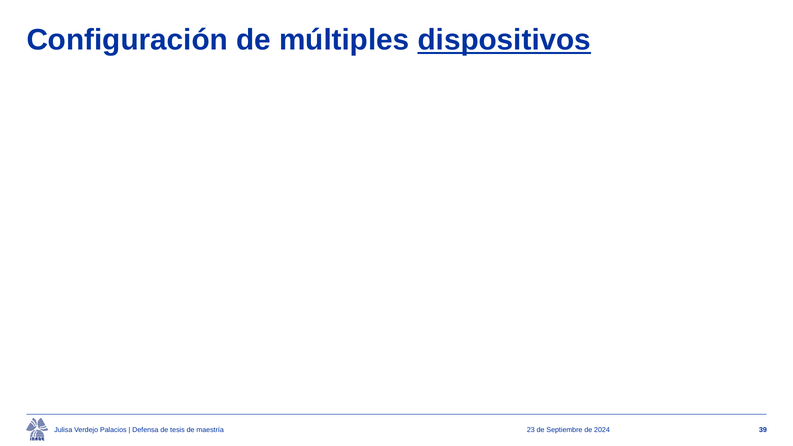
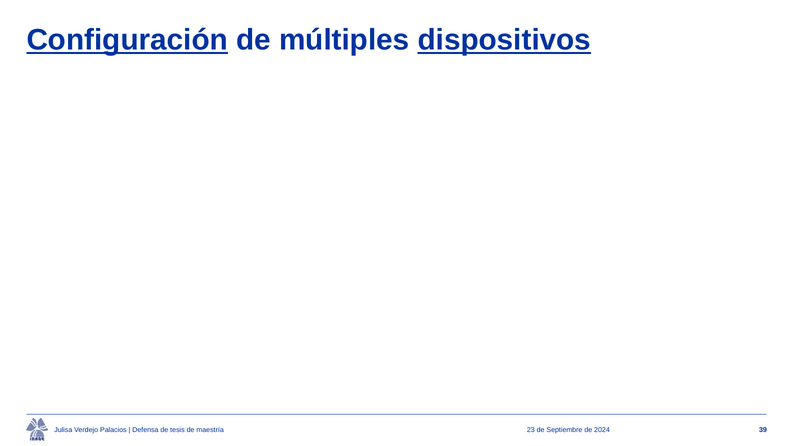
Configuración underline: none -> present (127, 40)
